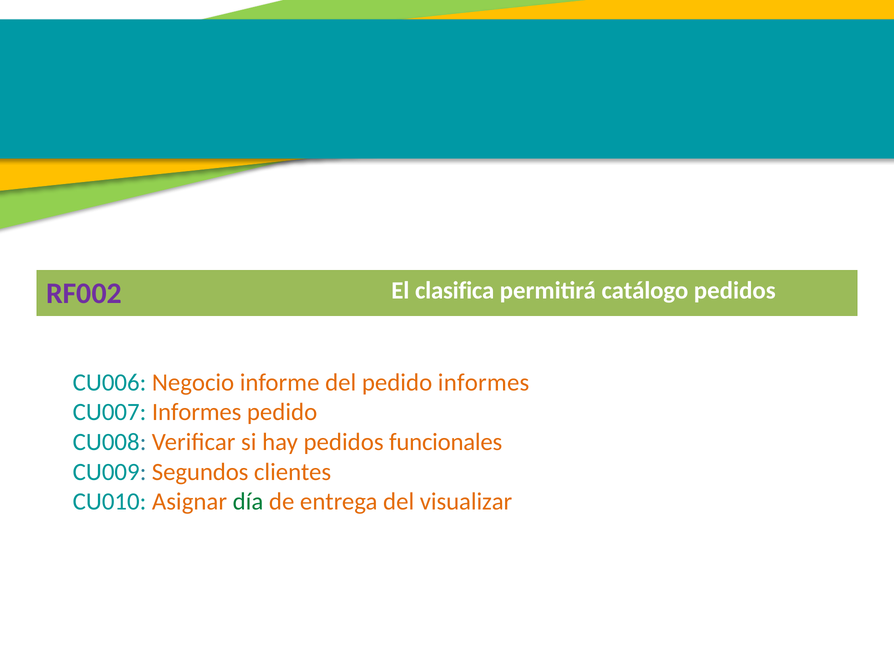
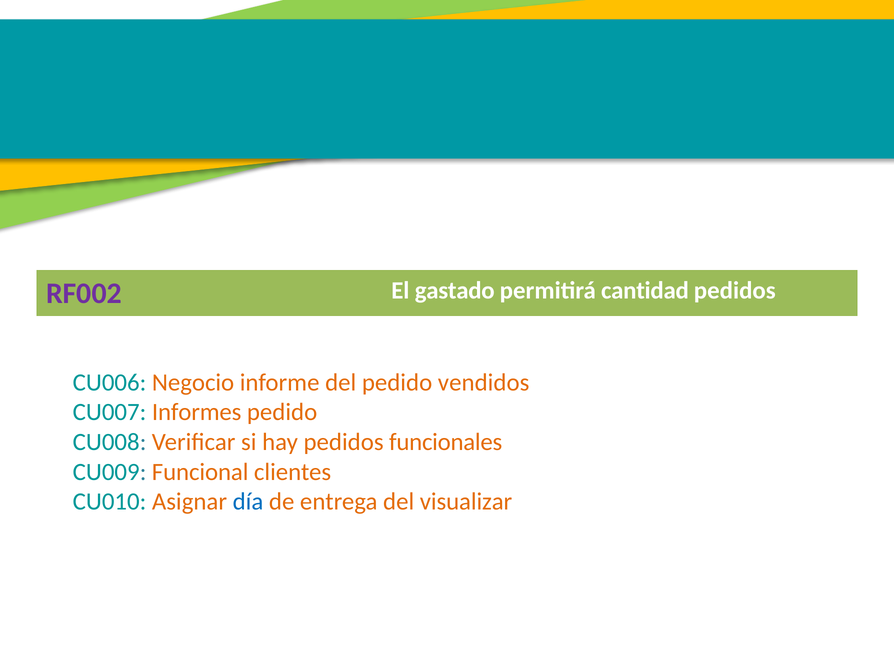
clasifica: clasifica -> gastado (455, 291)
catálogo: catálogo -> cantidad (645, 291)
pedido informes: informes -> vendidos (484, 383)
Segundos: Segundos -> Funcional (200, 472)
día colour: green -> blue (248, 502)
